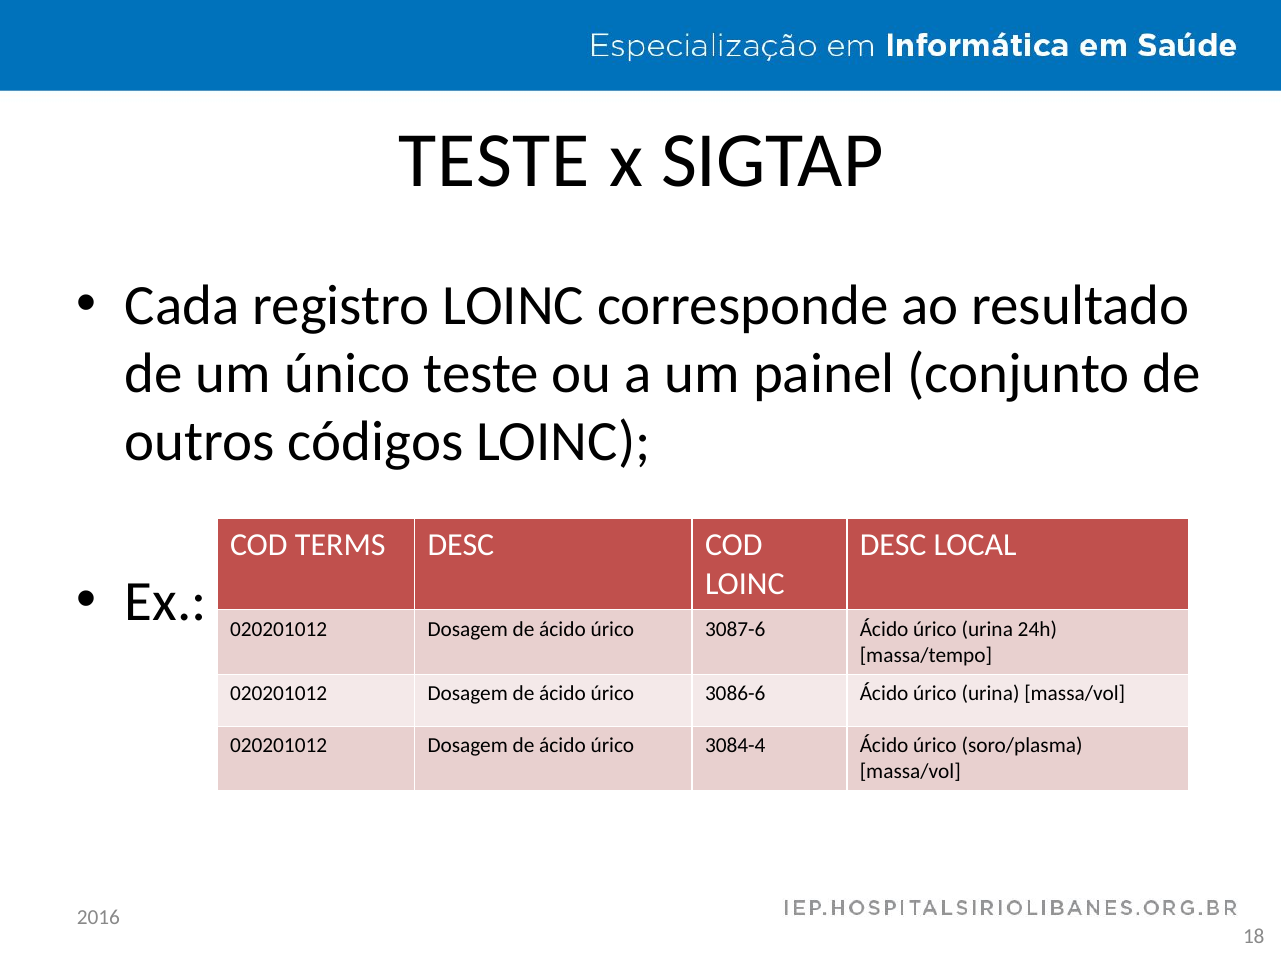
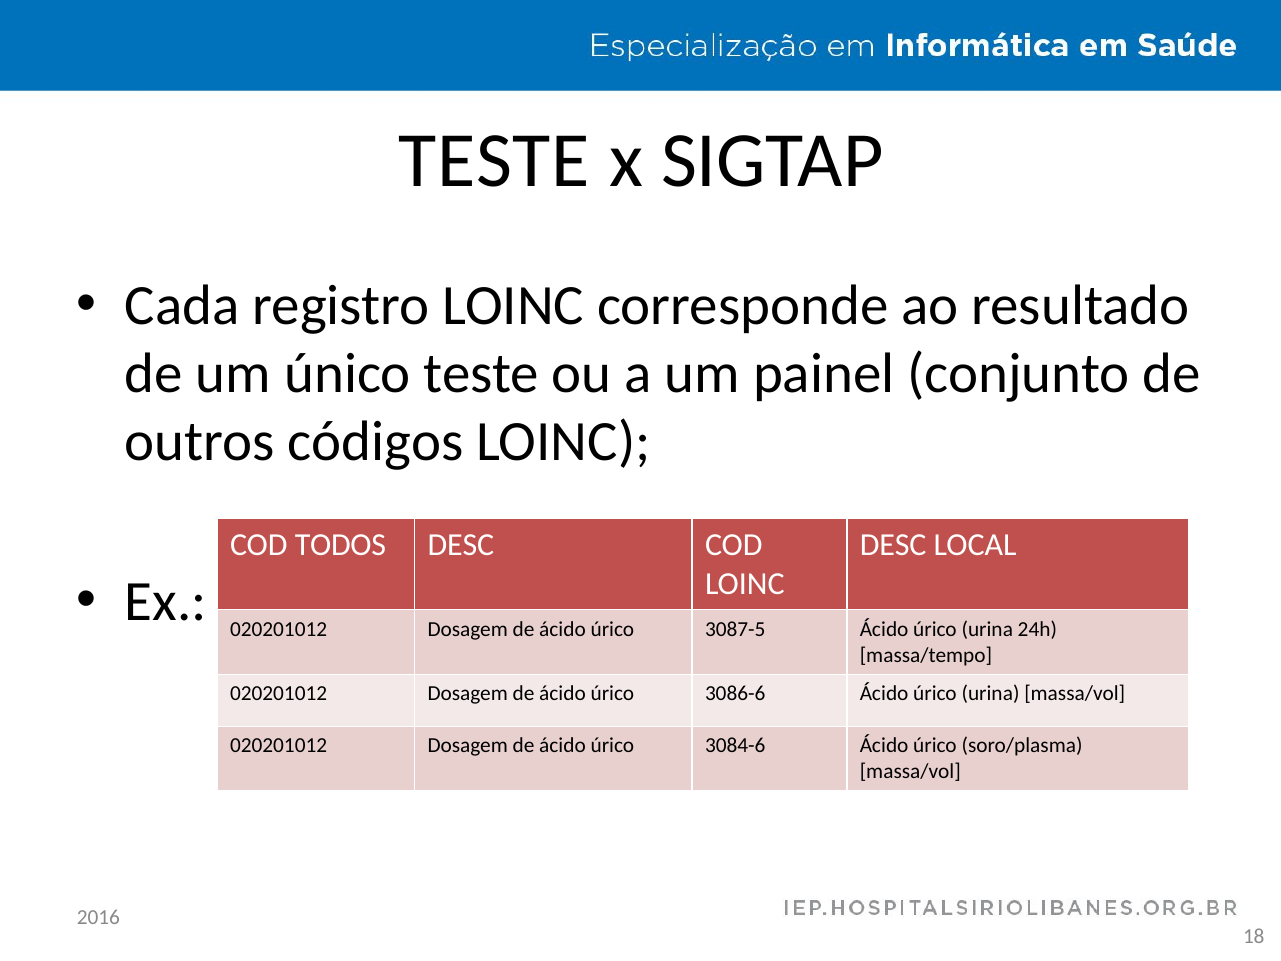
TERMS: TERMS -> TODOS (340, 545)
3087-6: 3087-6 -> 3087-5 (735, 629)
3084-4: 3084-4 -> 3084-6 (735, 746)
